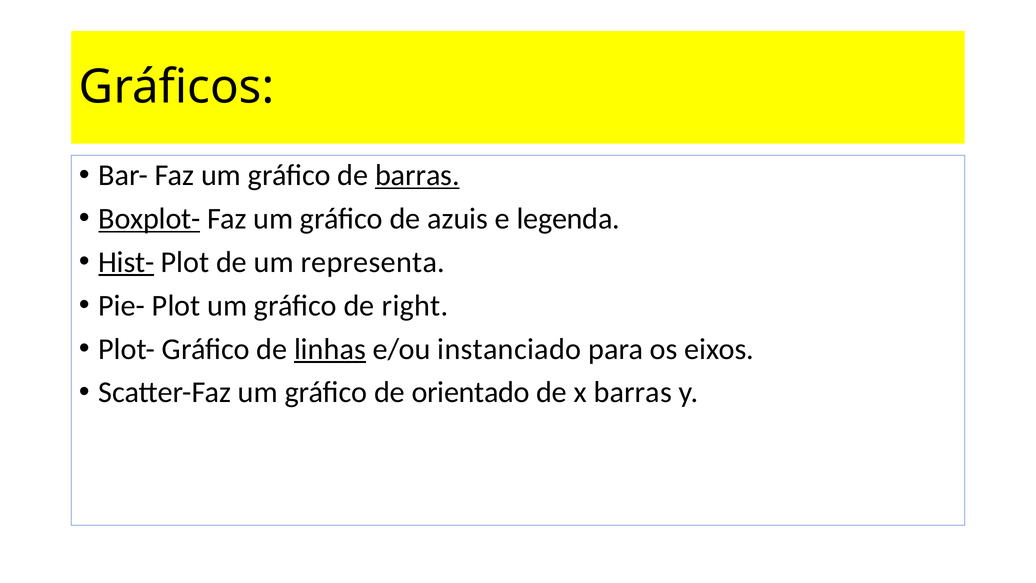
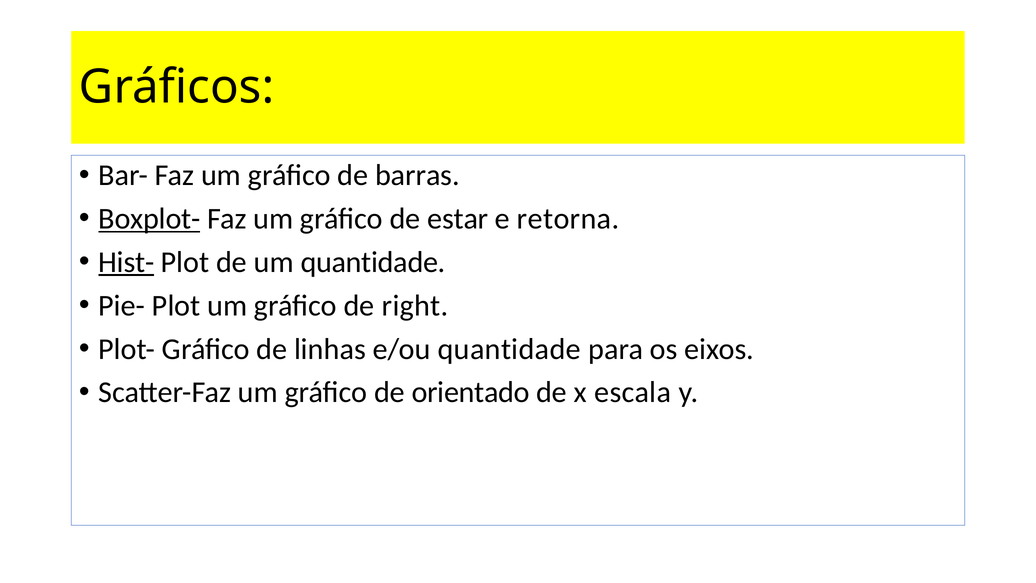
barras underline: present -> none (417, 175)
azuis: azuis -> estar (458, 219)
legenda: legenda -> retorna (568, 219)
um representa: representa -> quantidade (373, 262)
linhas underline: present -> none (330, 349)
e/ou instanciado: instanciado -> quantidade (509, 349)
x barras: barras -> escala (633, 392)
